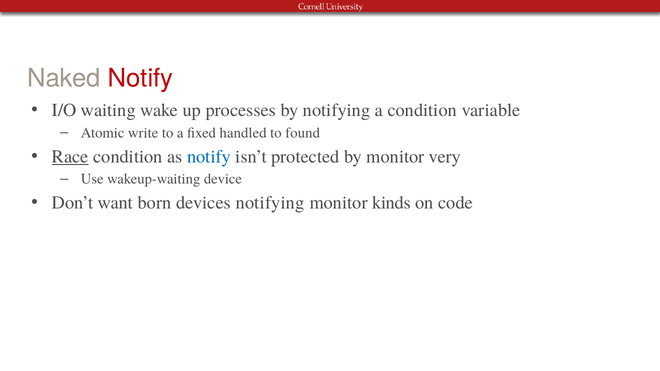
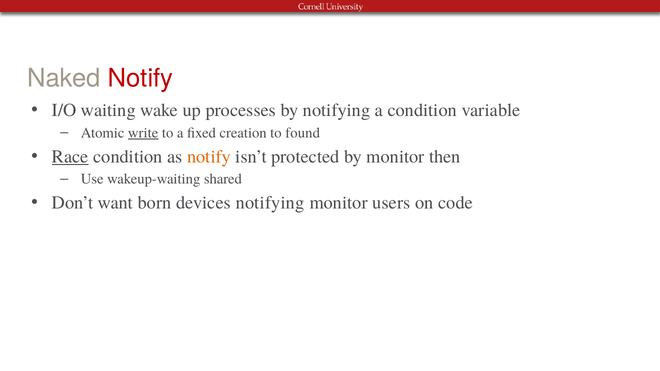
write underline: none -> present (143, 133)
handled: handled -> creation (243, 133)
notify colour: blue -> orange (209, 157)
very: very -> then (445, 157)
device: device -> shared (223, 179)
kinds: kinds -> users (391, 203)
